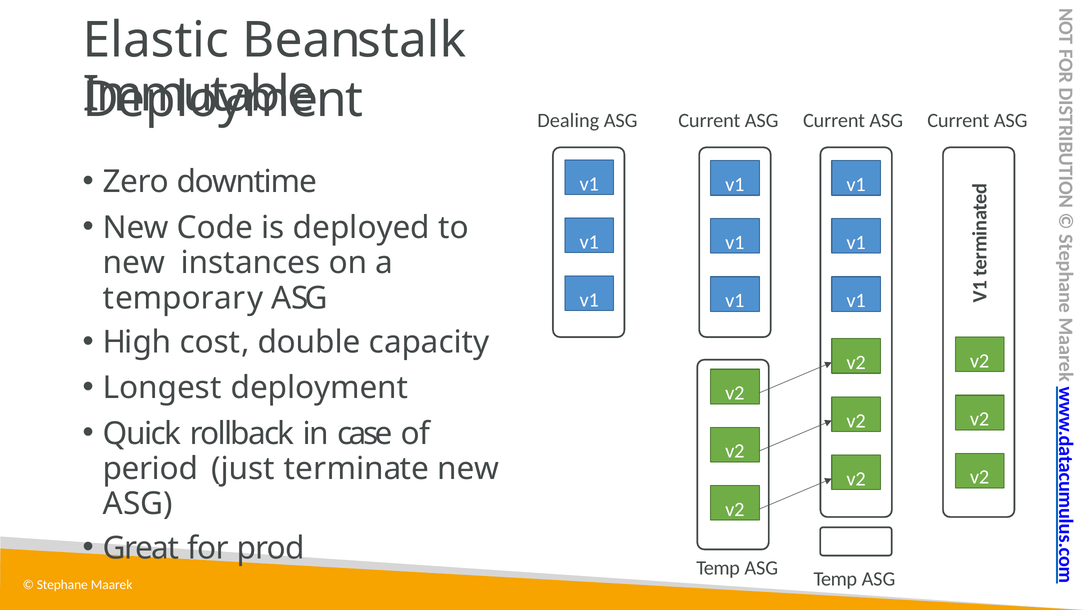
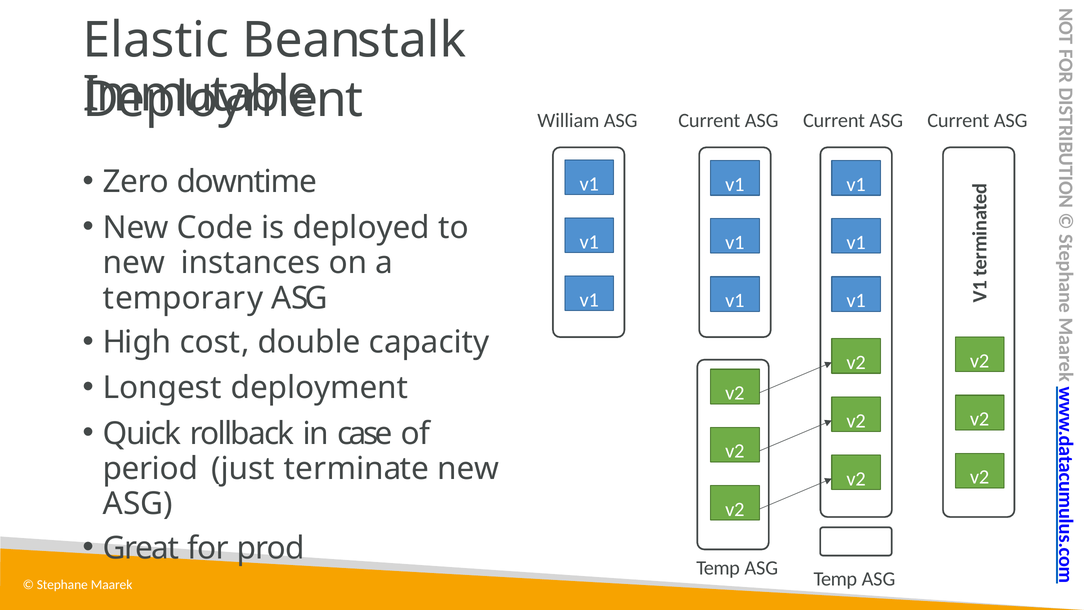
Dealing: Dealing -> William (568, 121)
